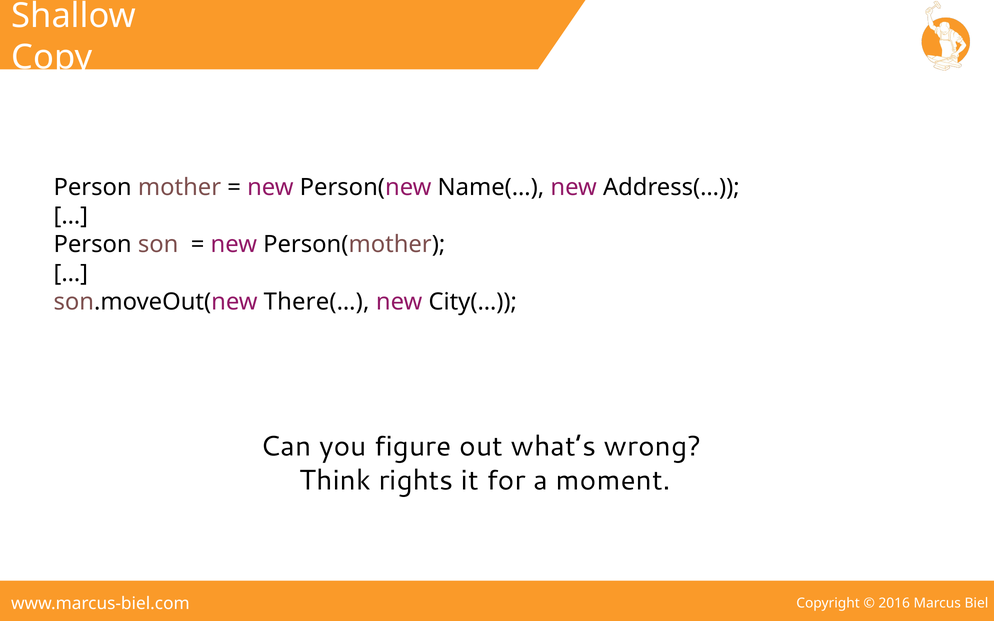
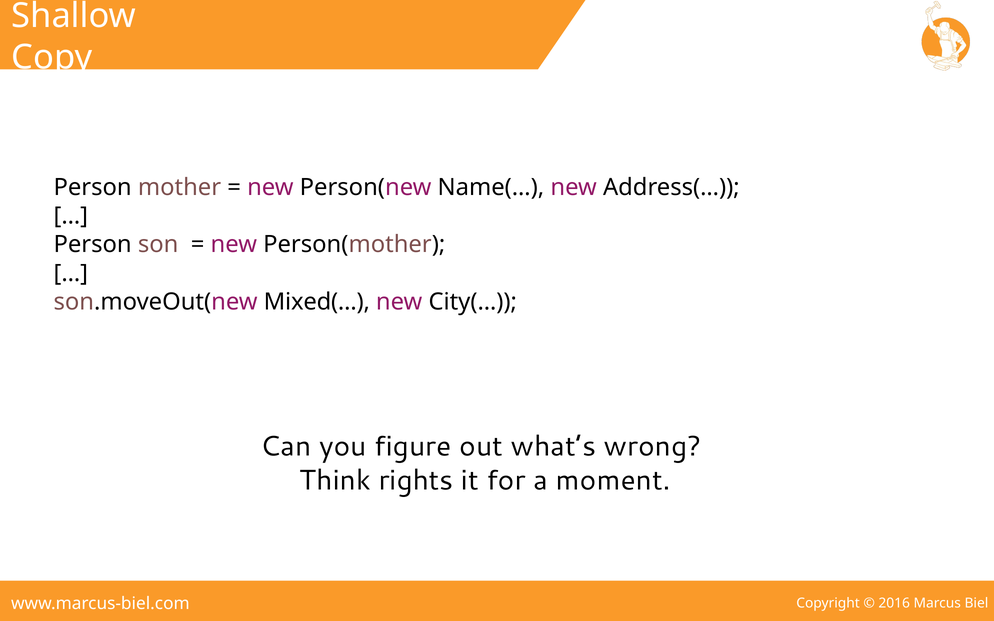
There(…: There(… -> Mixed(… (317, 302)
